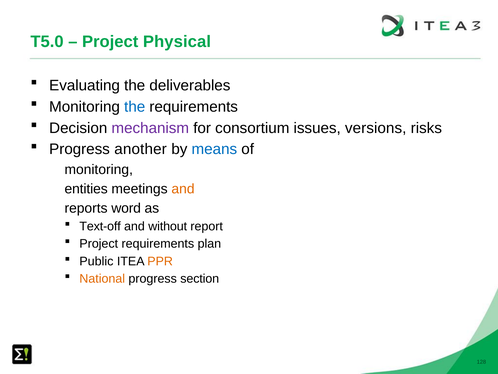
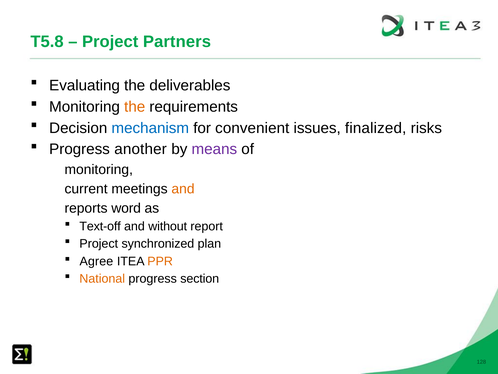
T5.0: T5.0 -> T5.8 (47, 42)
Physical: Physical -> Partners (177, 42)
the colour: blue -> orange (135, 107)
mechanism colour: purple -> blue (150, 128)
consortium: consortium -> convenient (252, 128)
versions: versions -> finalized (376, 128)
means colour: blue -> purple (214, 149)
entities: entities -> current (86, 189)
Project requirements: requirements -> synchronized (158, 244)
Public: Public -> Agree (96, 261)
